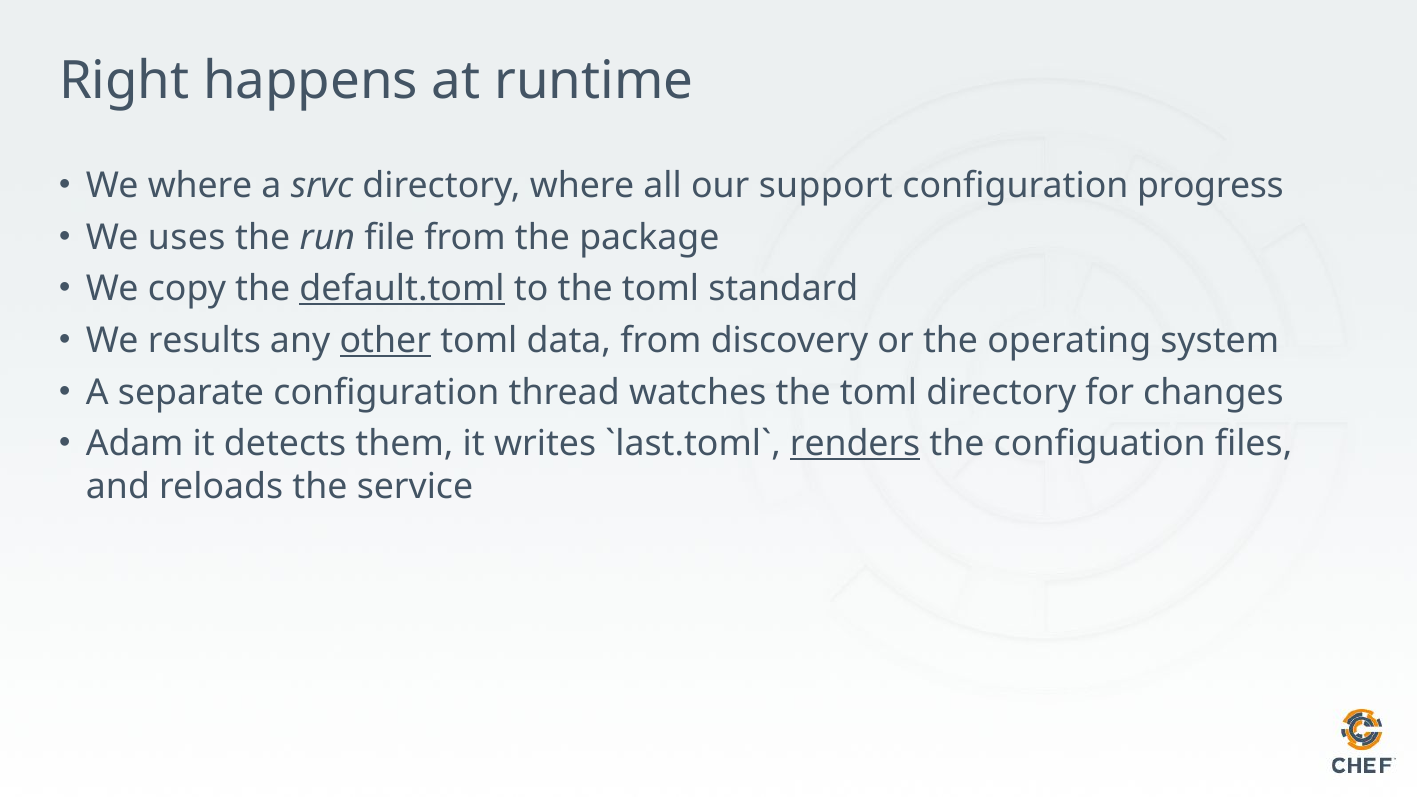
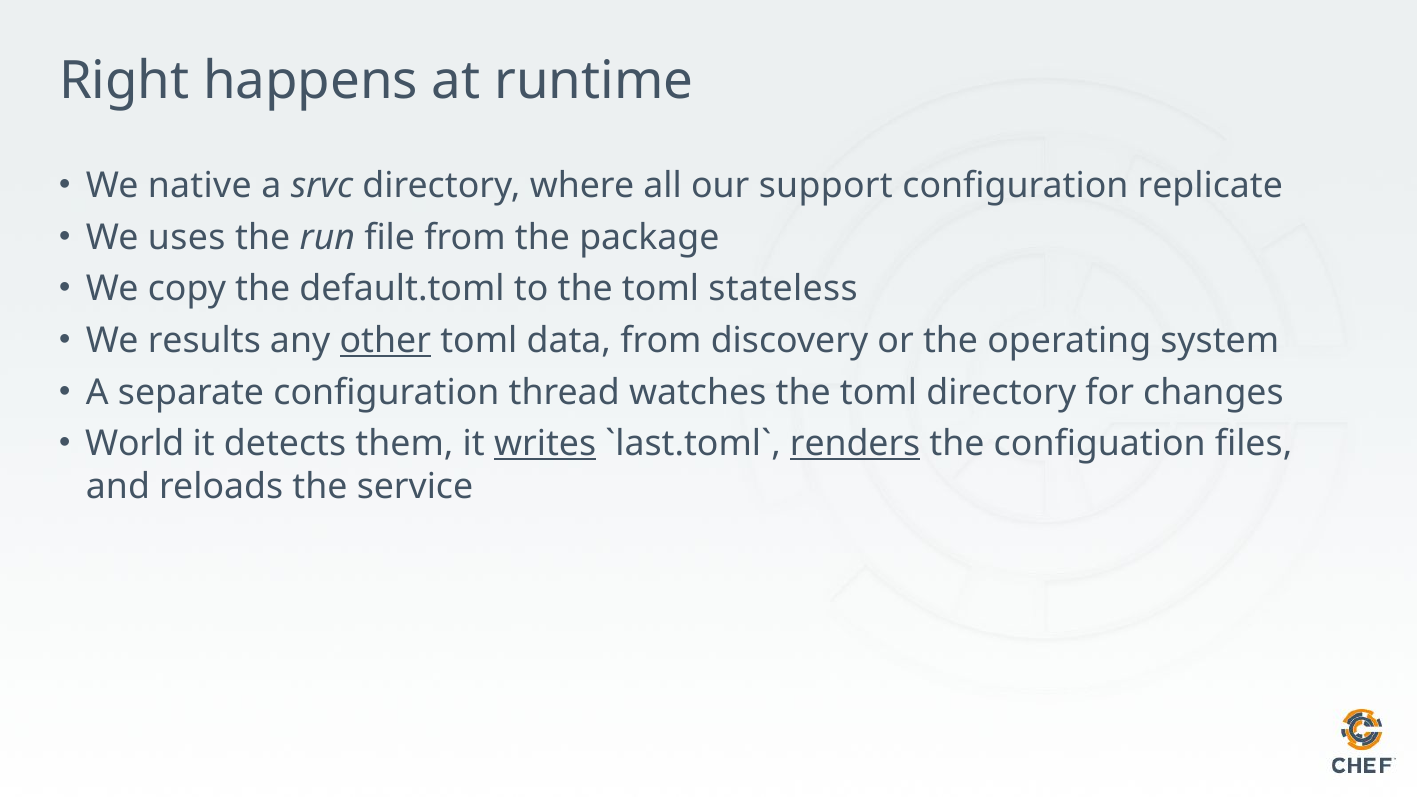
We where: where -> native (200, 186)
progress: progress -> replicate (1210, 186)
default.toml underline: present -> none (402, 289)
standard: standard -> stateless (783, 289)
Adam: Adam -> World (135, 444)
writes underline: none -> present (545, 444)
